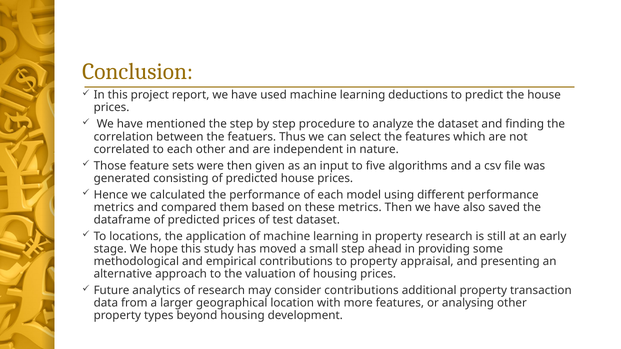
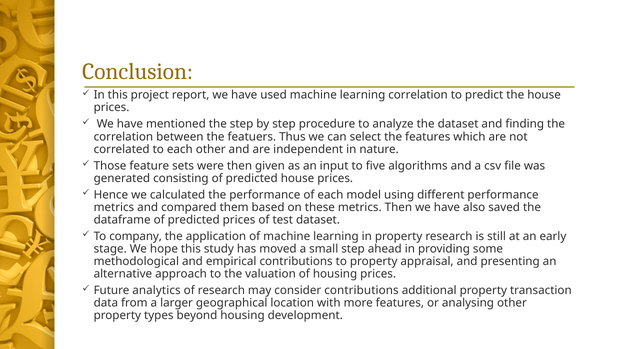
learning deductions: deductions -> correlation (418, 95)
locations: locations -> company (136, 237)
